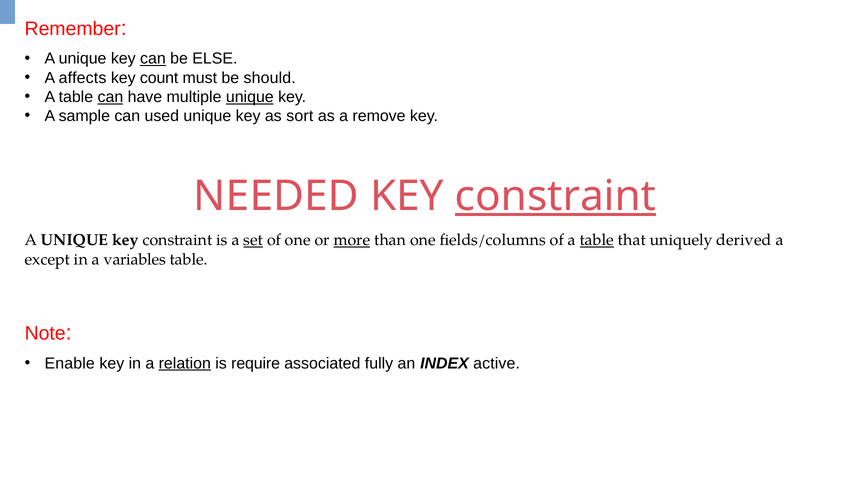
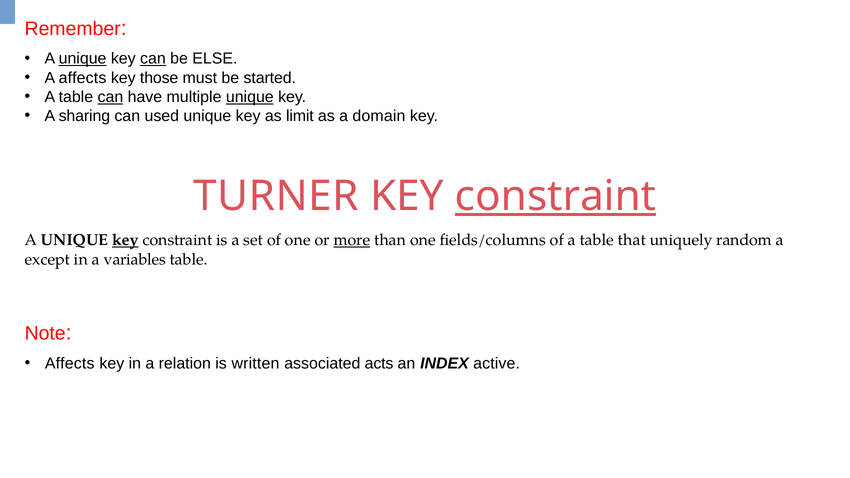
unique underline: none -> present (83, 59)
count: count -> those (159, 78)
should: should -> started (270, 78)
sample: sample -> sharing (84, 116)
sort: sort -> limit (300, 116)
remove: remove -> domain (379, 116)
NEEDED: NEEDED -> TURNER (276, 196)
key underline: none -> present (125, 240)
set underline: present -> none (253, 240)
table underline: present -> none (597, 240)
derived: derived -> random (744, 240)
Enable: Enable -> Affects (70, 363)
relation underline: present -> none (185, 363)
require: require -> written (255, 363)
fully: fully -> acts (379, 363)
